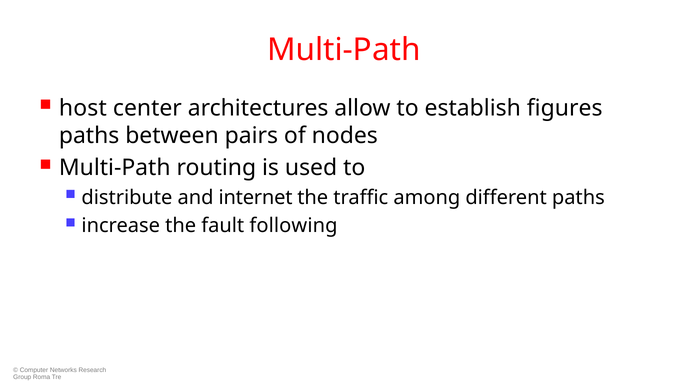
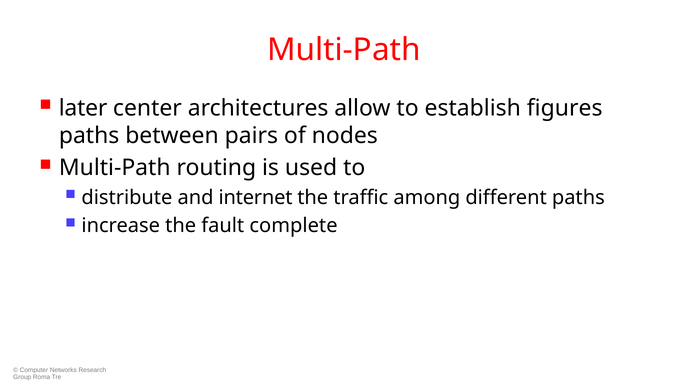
host: host -> later (83, 108)
following: following -> complete (294, 226)
